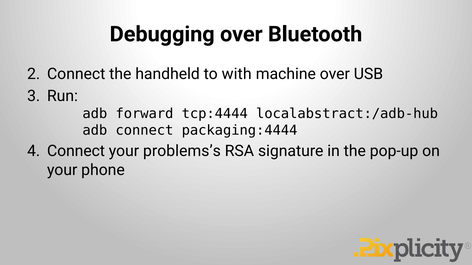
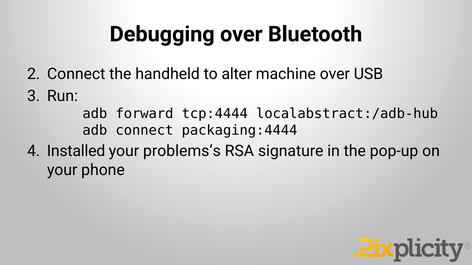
with: with -> alter (237, 74)
Connect: Connect -> Installed (76, 151)
